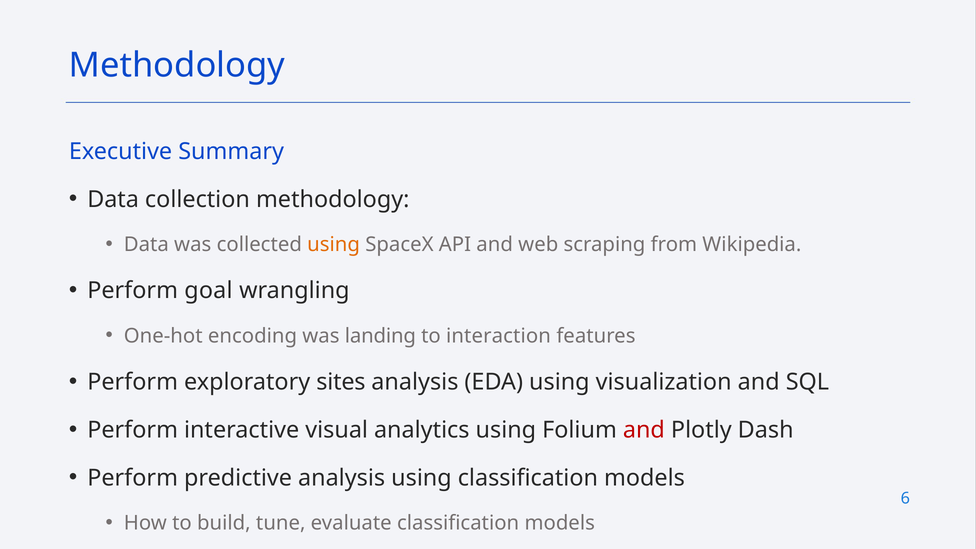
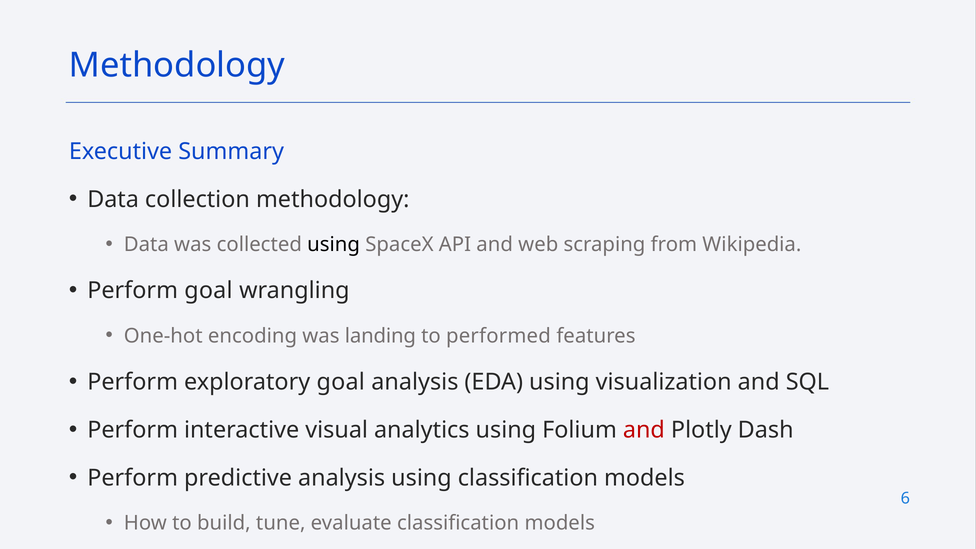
using colour: orange -> black (334, 244)
interaction: interaction -> performed (498, 336)
exploratory sites: sites -> goal (341, 382)
